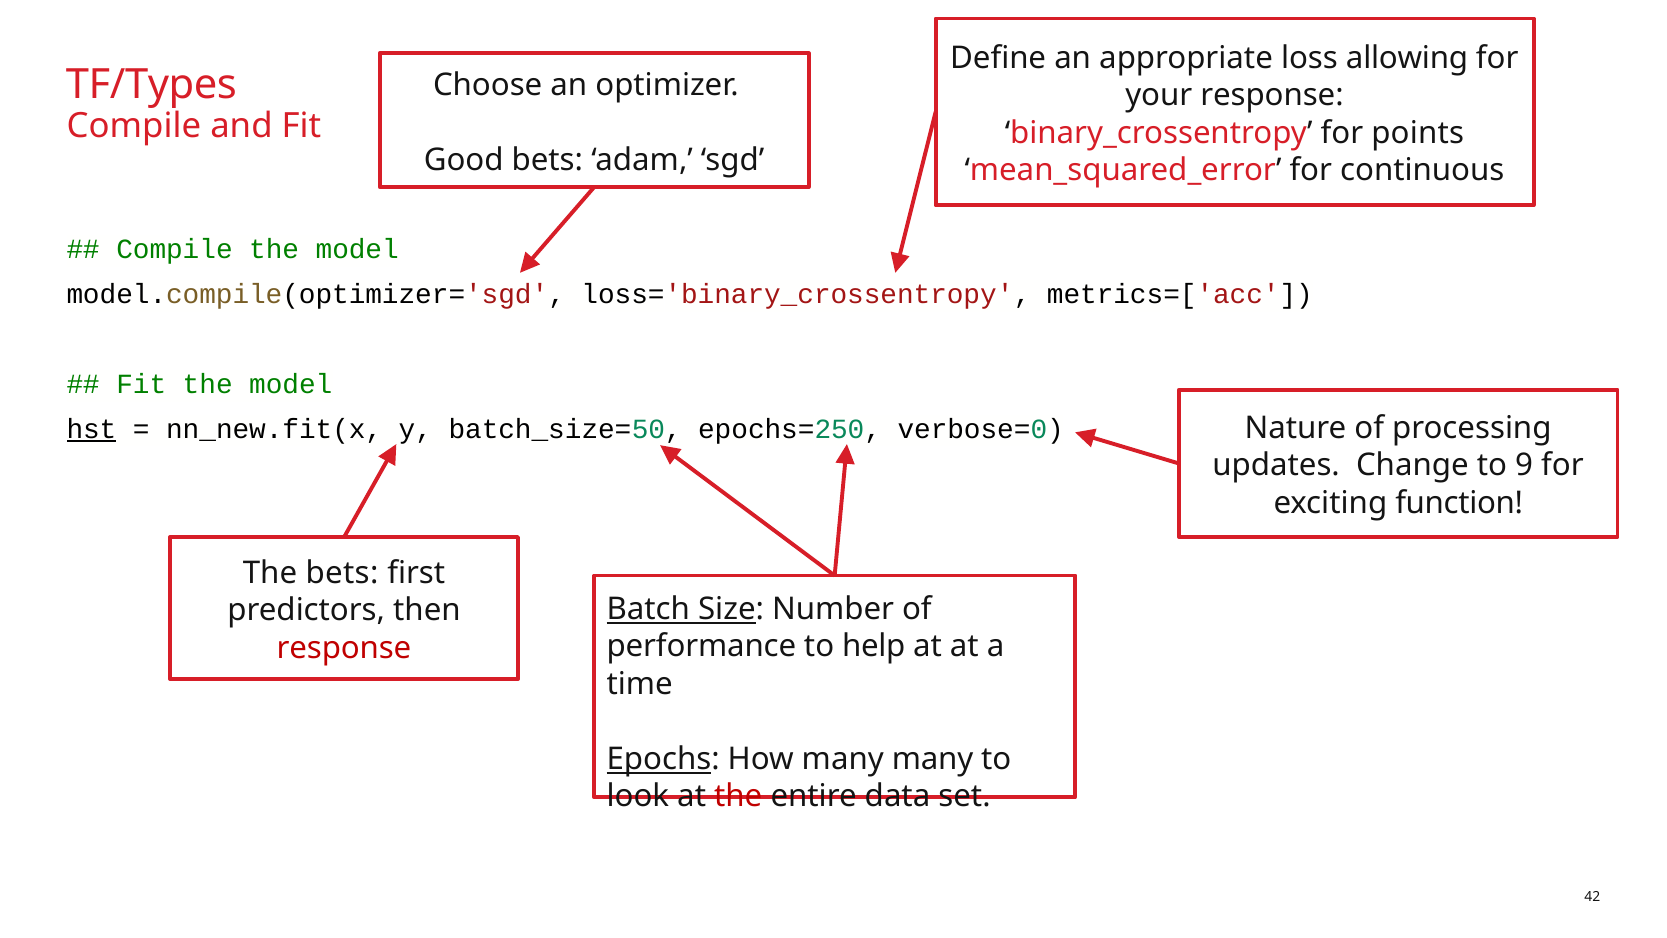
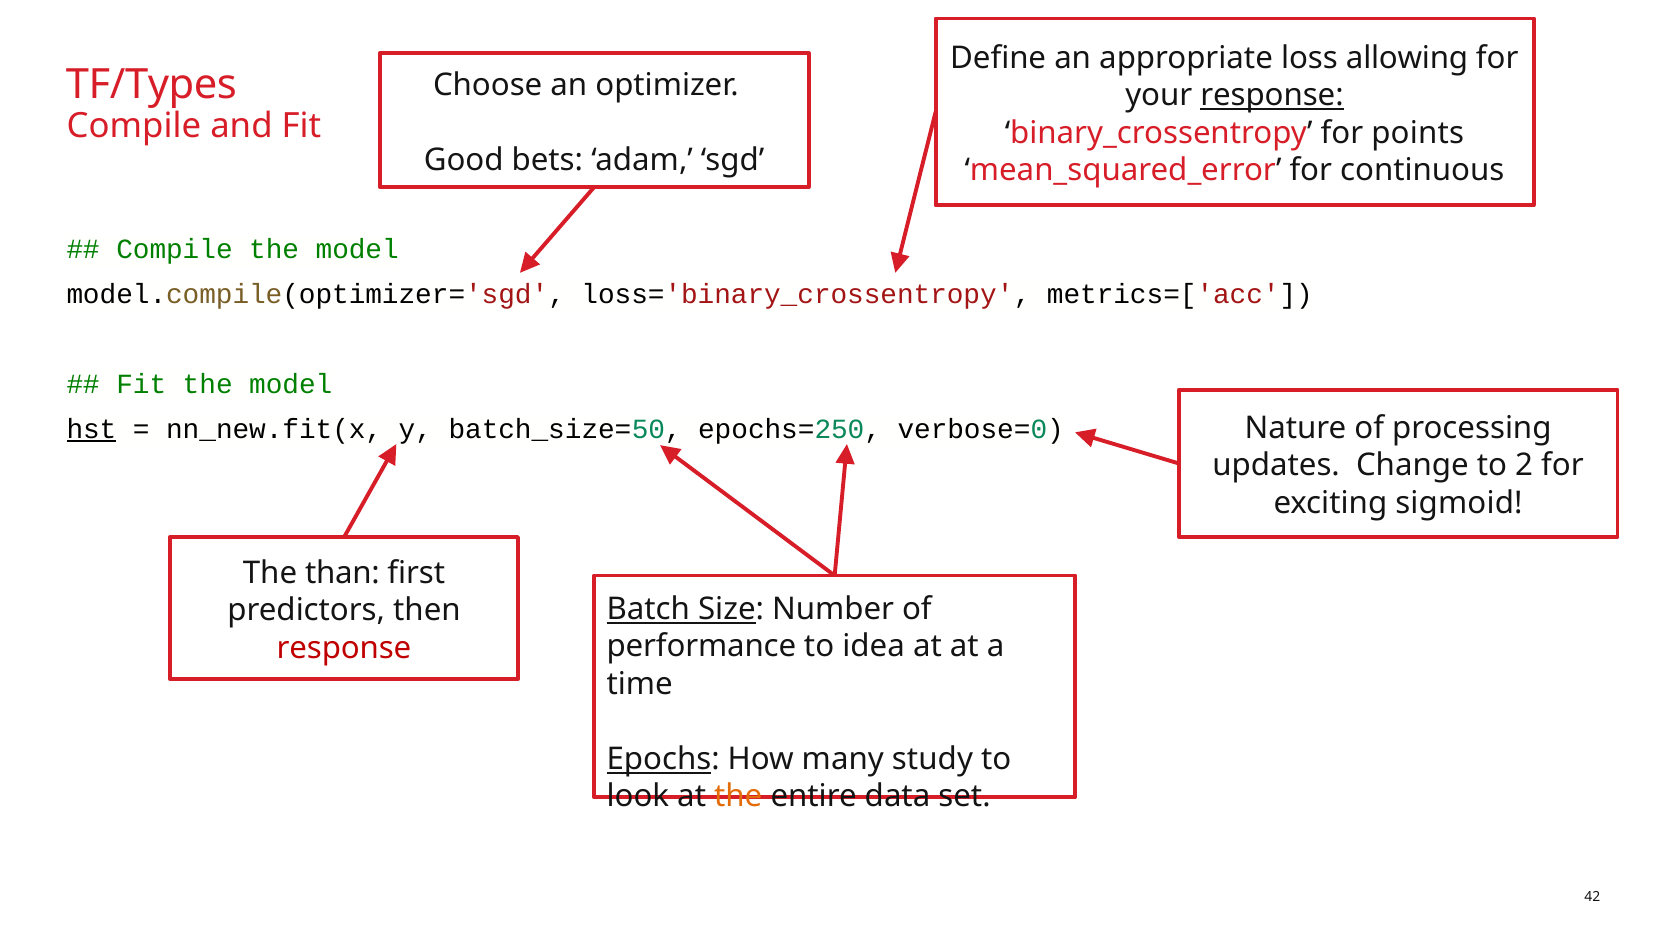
response underline: none -> present (1272, 95)
9: 9 -> 2 (1524, 466)
function: function -> sigmoid (1459, 503)
The bets: bets -> than (342, 573)
help: help -> idea (874, 646)
many many: many -> study (932, 759)
the colour: red -> orange (738, 796)
